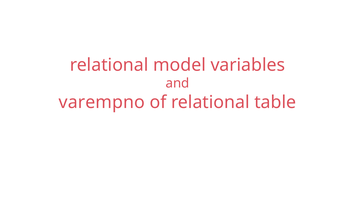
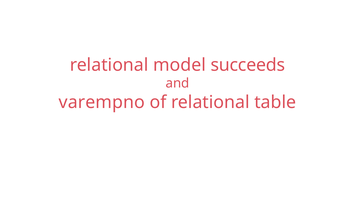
variables: variables -> succeeds (248, 65)
